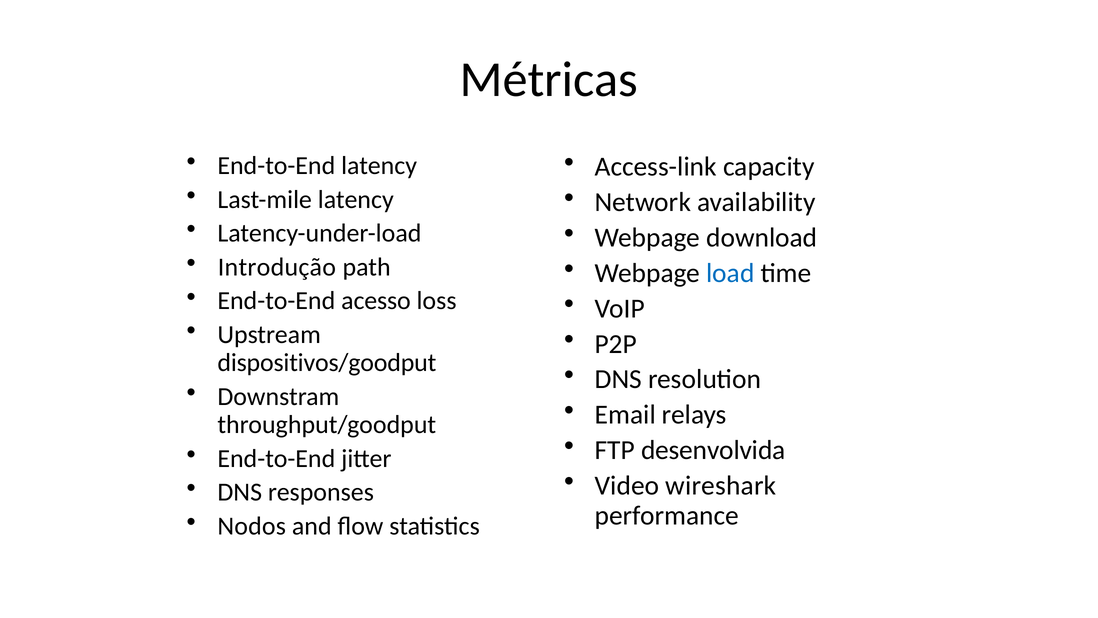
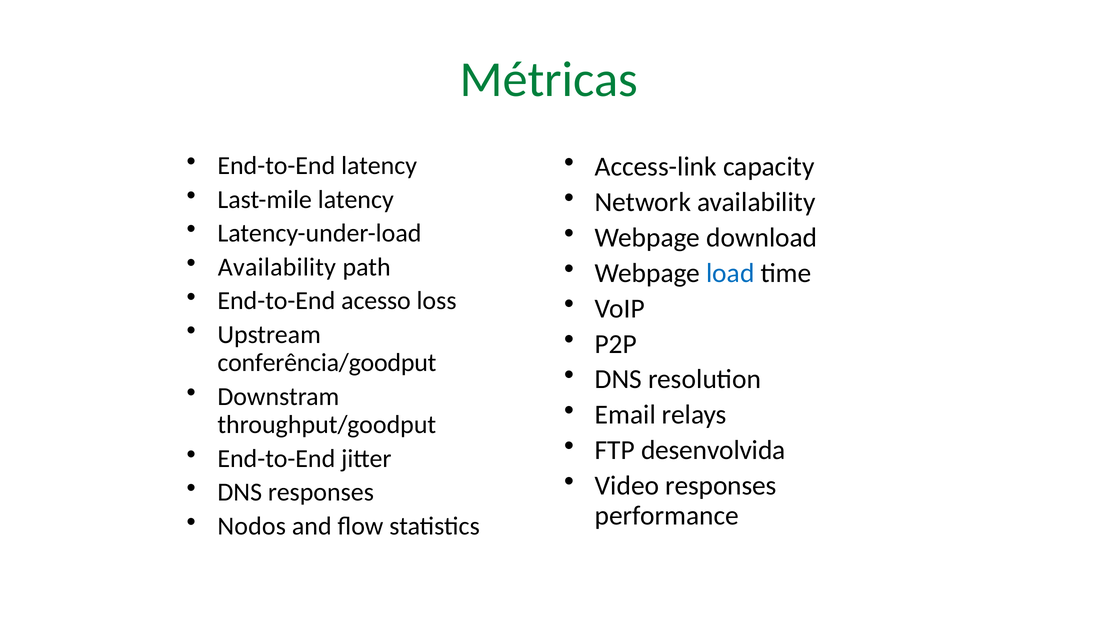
Métricas colour: black -> green (549, 80)
Introdução: Introdução -> Availability (277, 267)
dispositivos/goodput: dispositivos/goodput -> conferência/goodput (327, 363)
Video wireshark: wireshark -> responses (721, 486)
